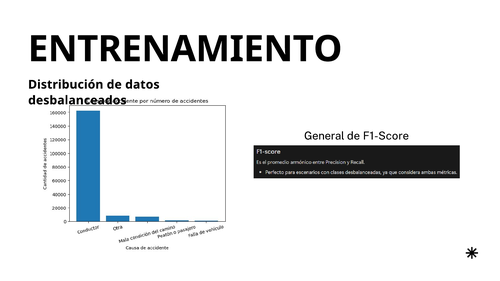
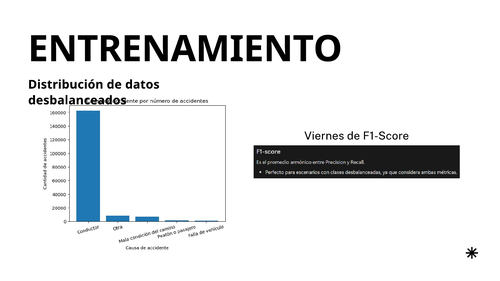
General: General -> Viernes (324, 136)
